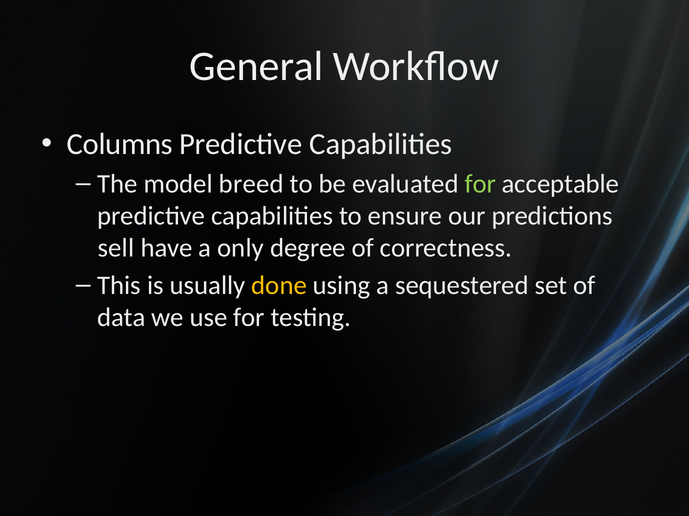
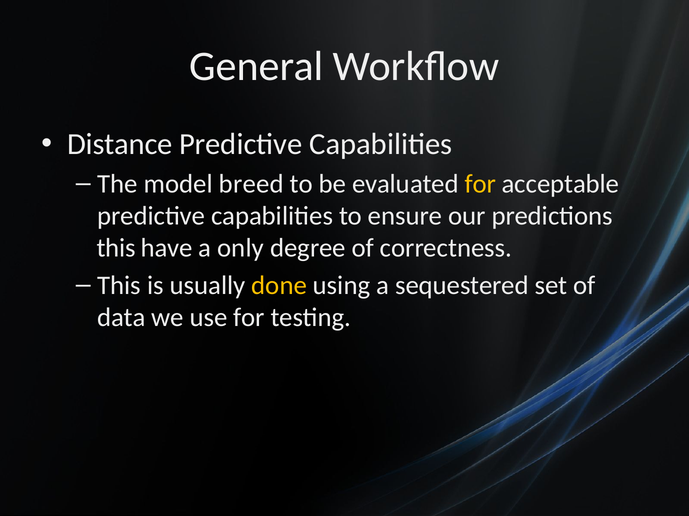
Columns: Columns -> Distance (120, 145)
for colour: light green -> yellow (480, 184)
sell: sell -> this (116, 248)
